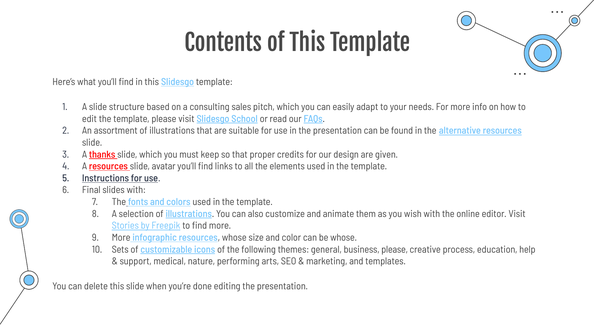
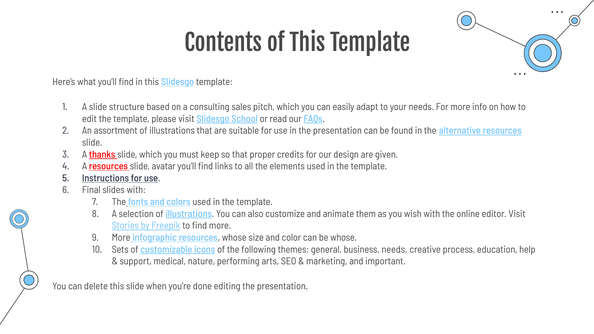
business please: please -> needs (395, 250)
templates: templates -> important (386, 261)
